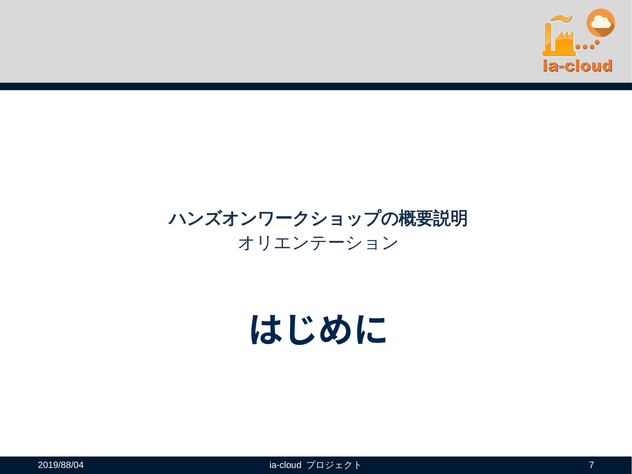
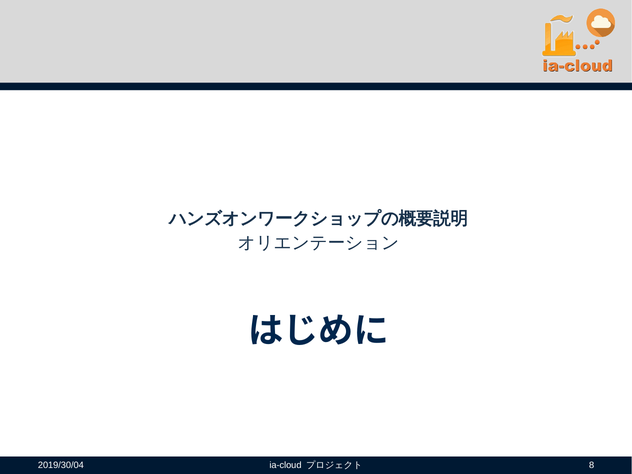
2019/88/04: 2019/88/04 -> 2019/30/04 (61, 465)
7: 7 -> 8 (592, 465)
